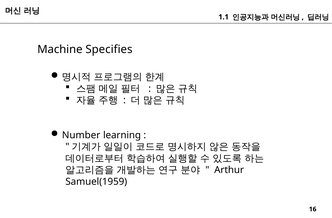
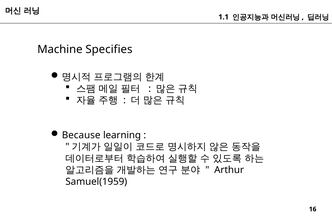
Number: Number -> Because (81, 135)
